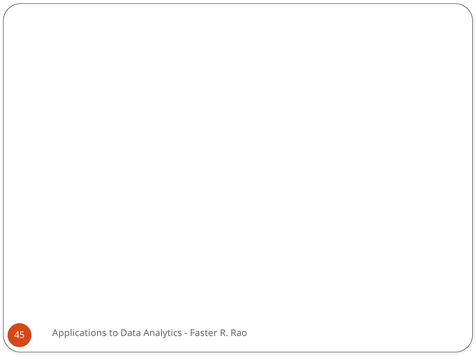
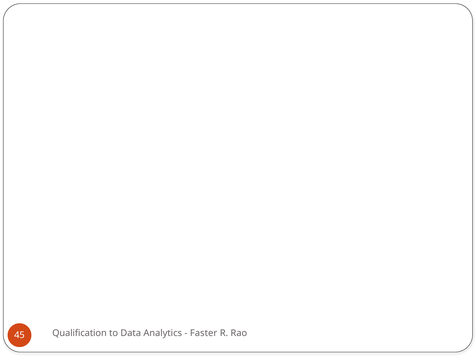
Applications: Applications -> Qualification (80, 333)
